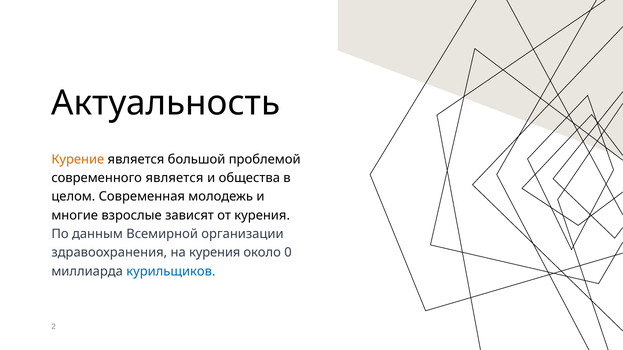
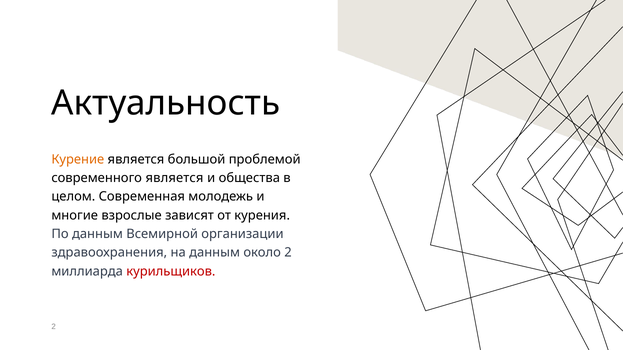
на курения: курения -> данным (215, 253)
около 0: 0 -> 2 (288, 253)
курильщиков colour: blue -> red (171, 272)
